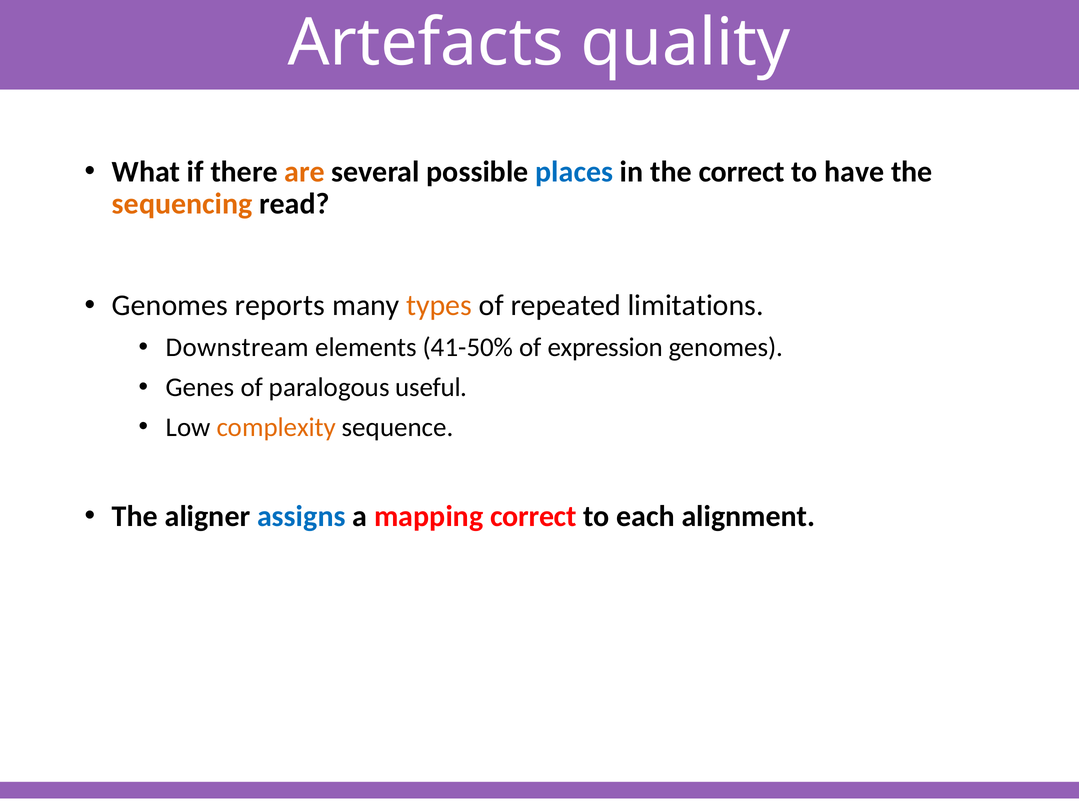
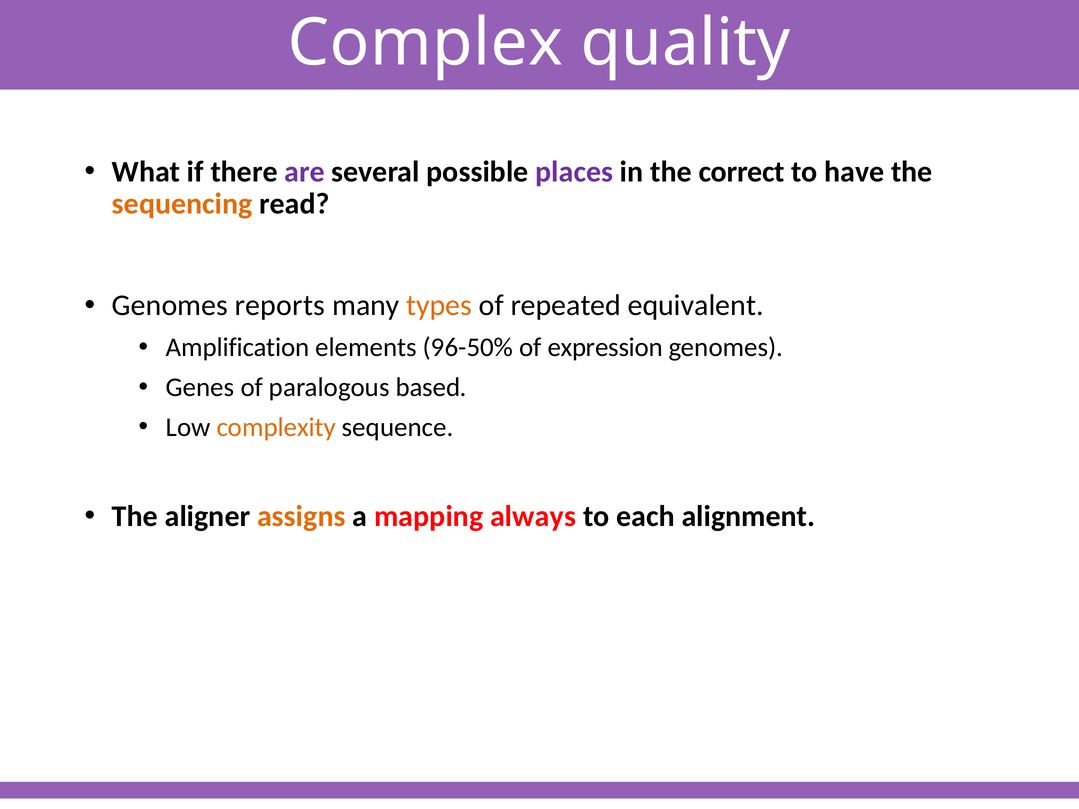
Artefacts: Artefacts -> Complex (425, 43)
are colour: orange -> purple (305, 172)
places colour: blue -> purple (574, 172)
limitations: limitations -> equivalent (696, 306)
Downstream: Downstream -> Amplification (238, 347)
41-50%: 41-50% -> 96-50% (468, 347)
useful: useful -> based (431, 387)
assigns colour: blue -> orange (301, 516)
mapping correct: correct -> always (533, 516)
